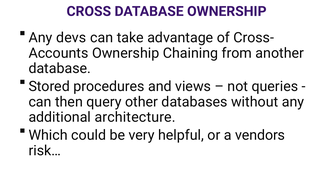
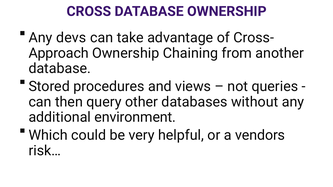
Accounts: Accounts -> Approach (59, 53)
architecture: architecture -> environment (135, 117)
